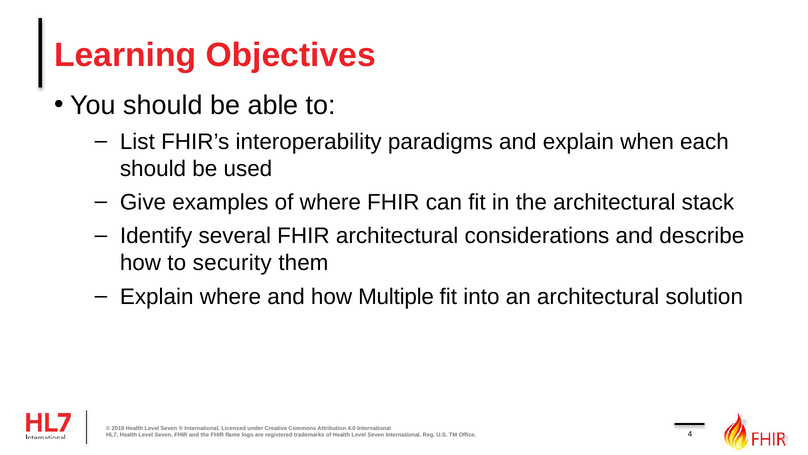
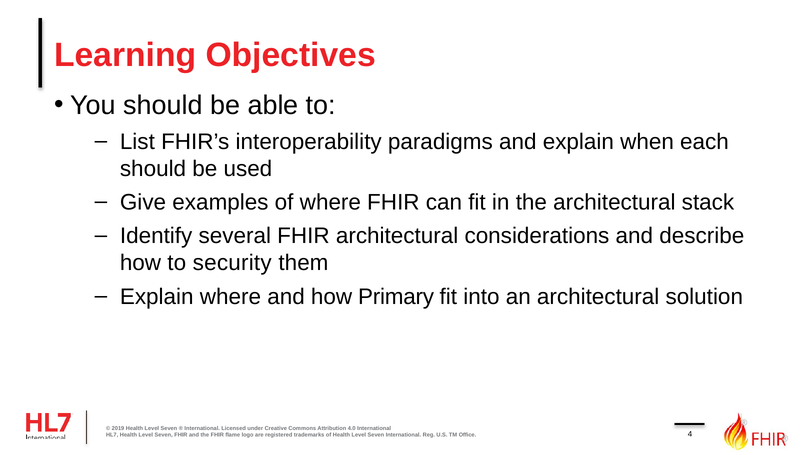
Multiple: Multiple -> Primary (396, 296)
